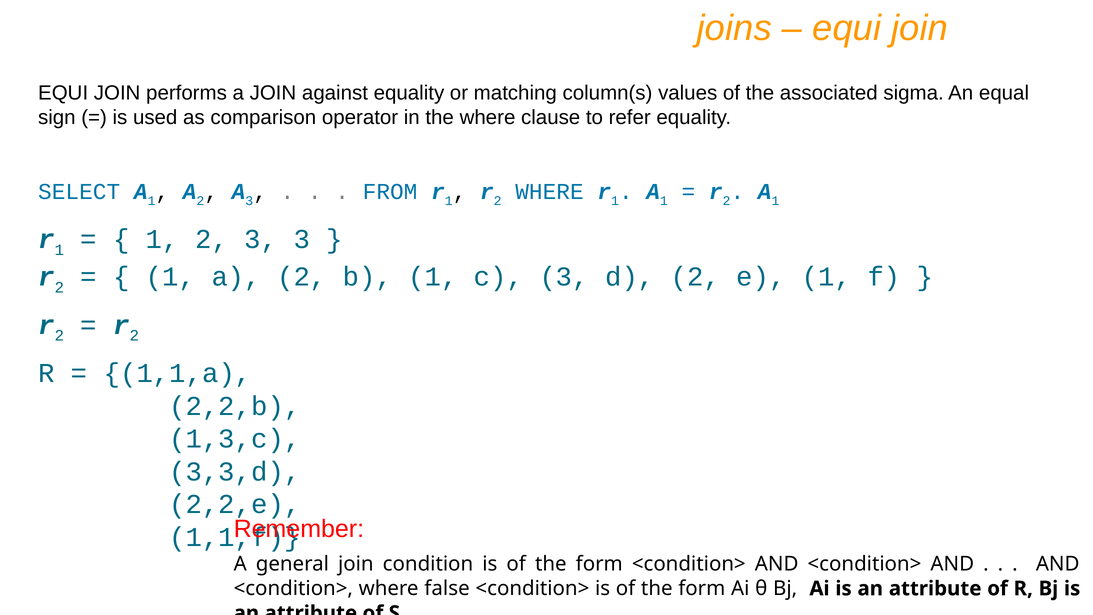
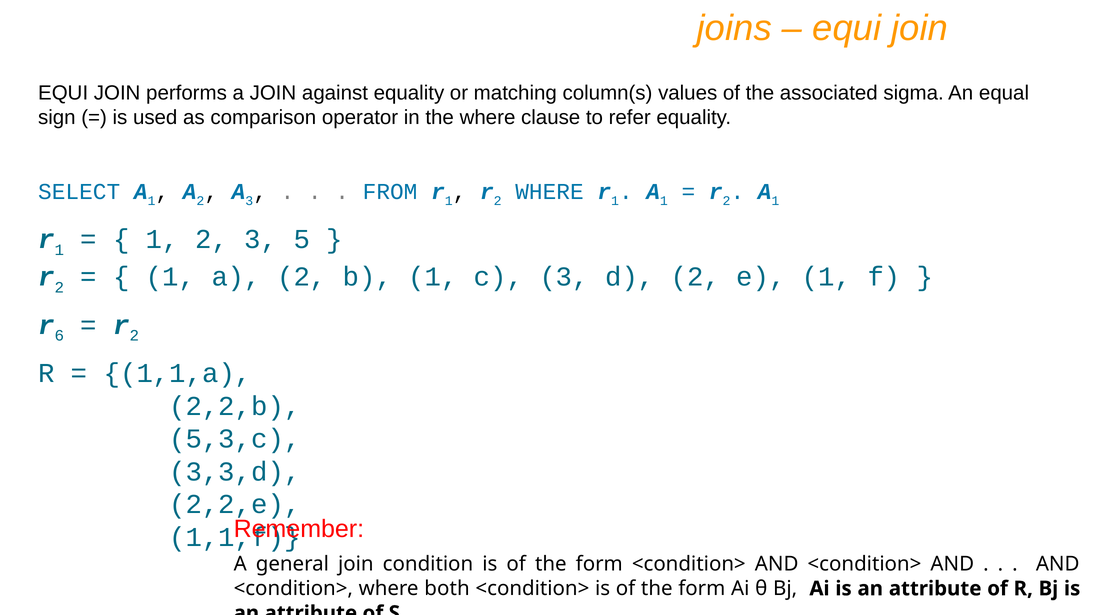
3 3: 3 -> 5 (302, 239)
2: 2 -> 6 (59, 336)
1,3,c: 1,3,c -> 5,3,c (235, 439)
false: false -> both (447, 588)
